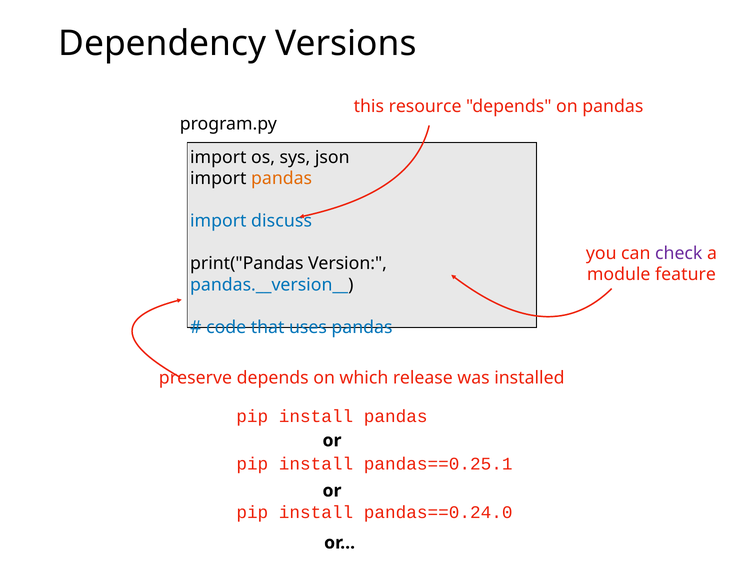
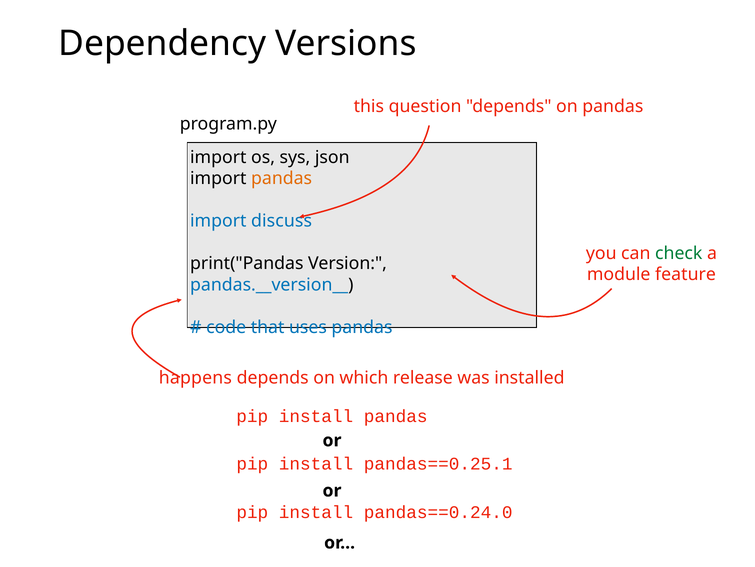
resource: resource -> question (425, 106)
check colour: purple -> green (679, 253)
preserve: preserve -> happens (195, 378)
